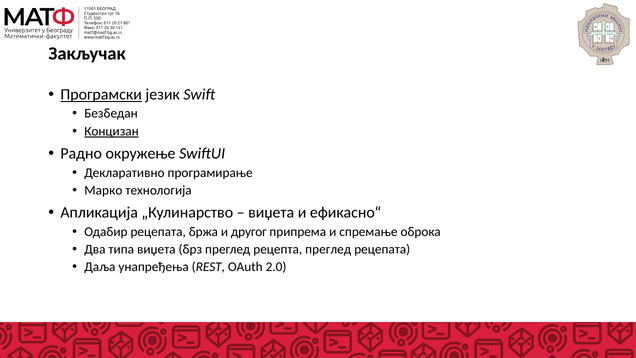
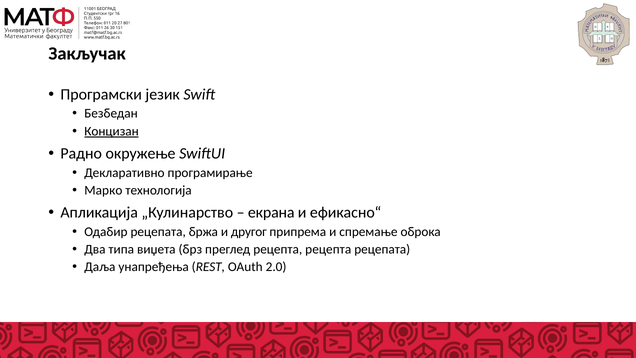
Програмски underline: present -> none (101, 94)
виџета: виџета -> екрана (271, 213)
рецепта преглед: преглед -> рецепта (328, 249)
